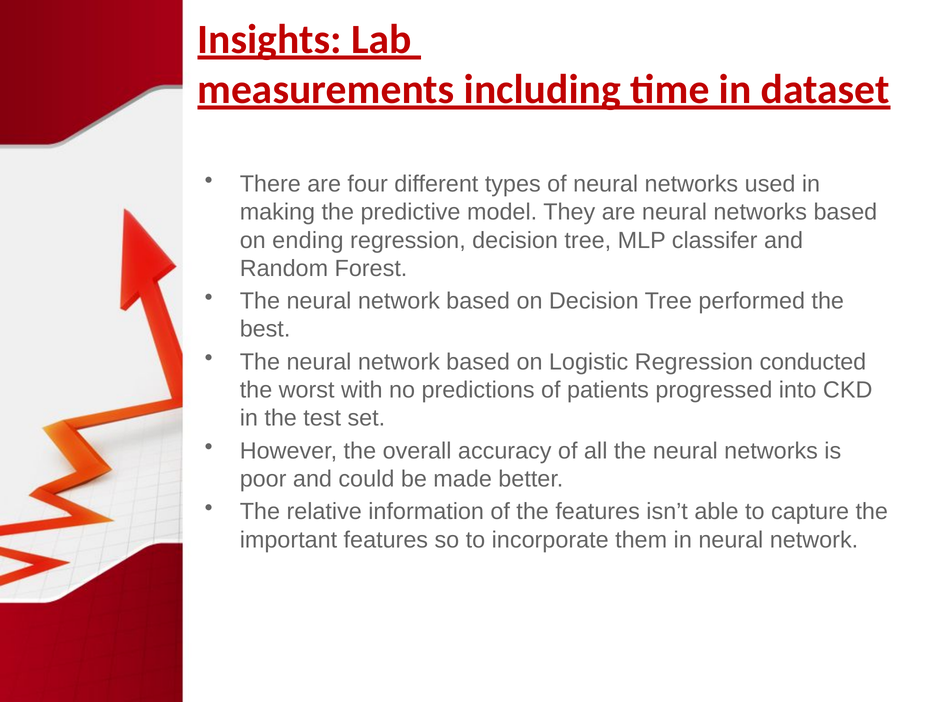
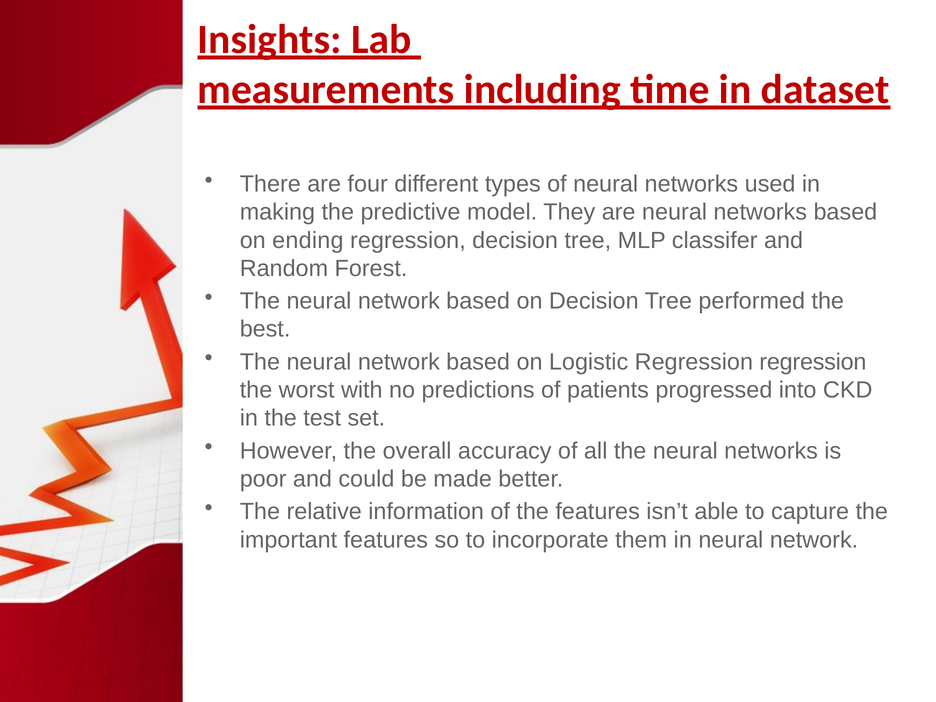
Regression conducted: conducted -> regression (813, 362)
